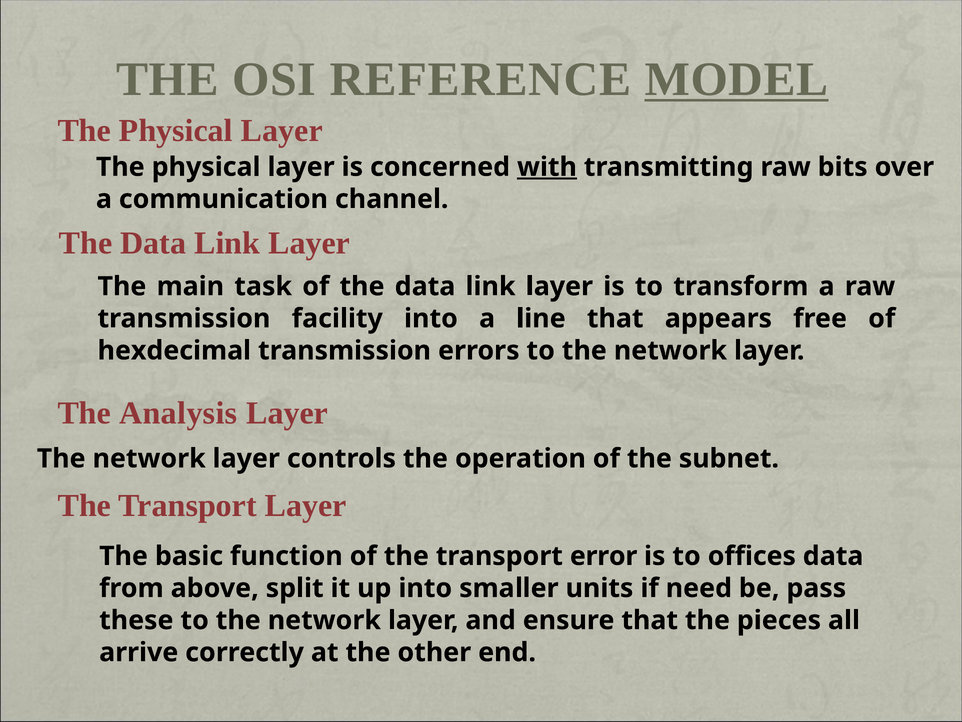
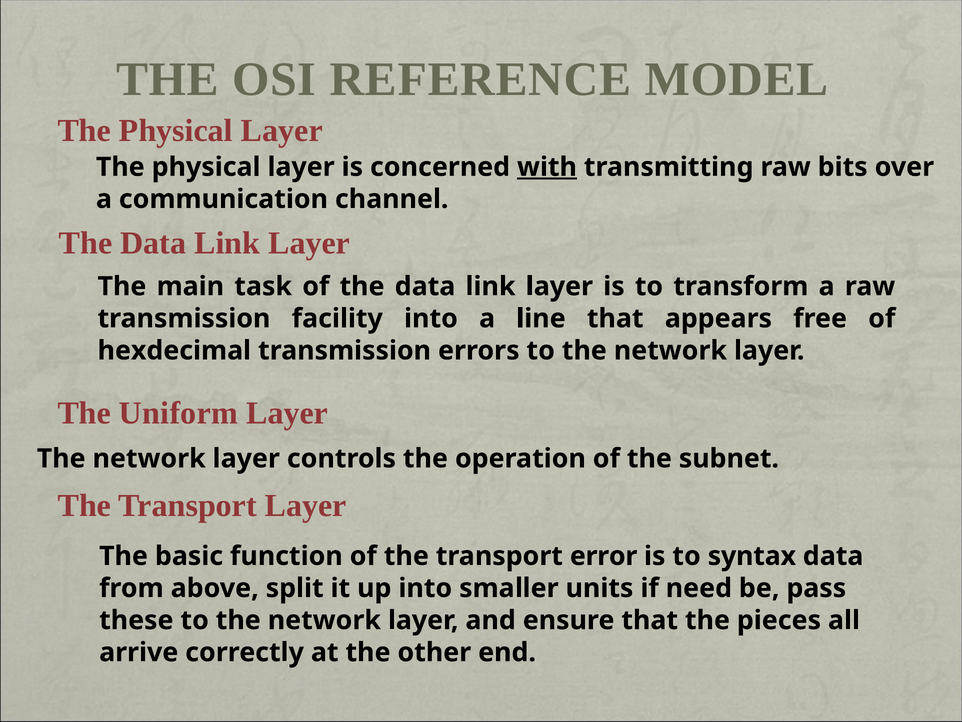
MODEL underline: present -> none (736, 79)
Analysis: Analysis -> Uniform (178, 413)
offices: offices -> syntax (752, 556)
